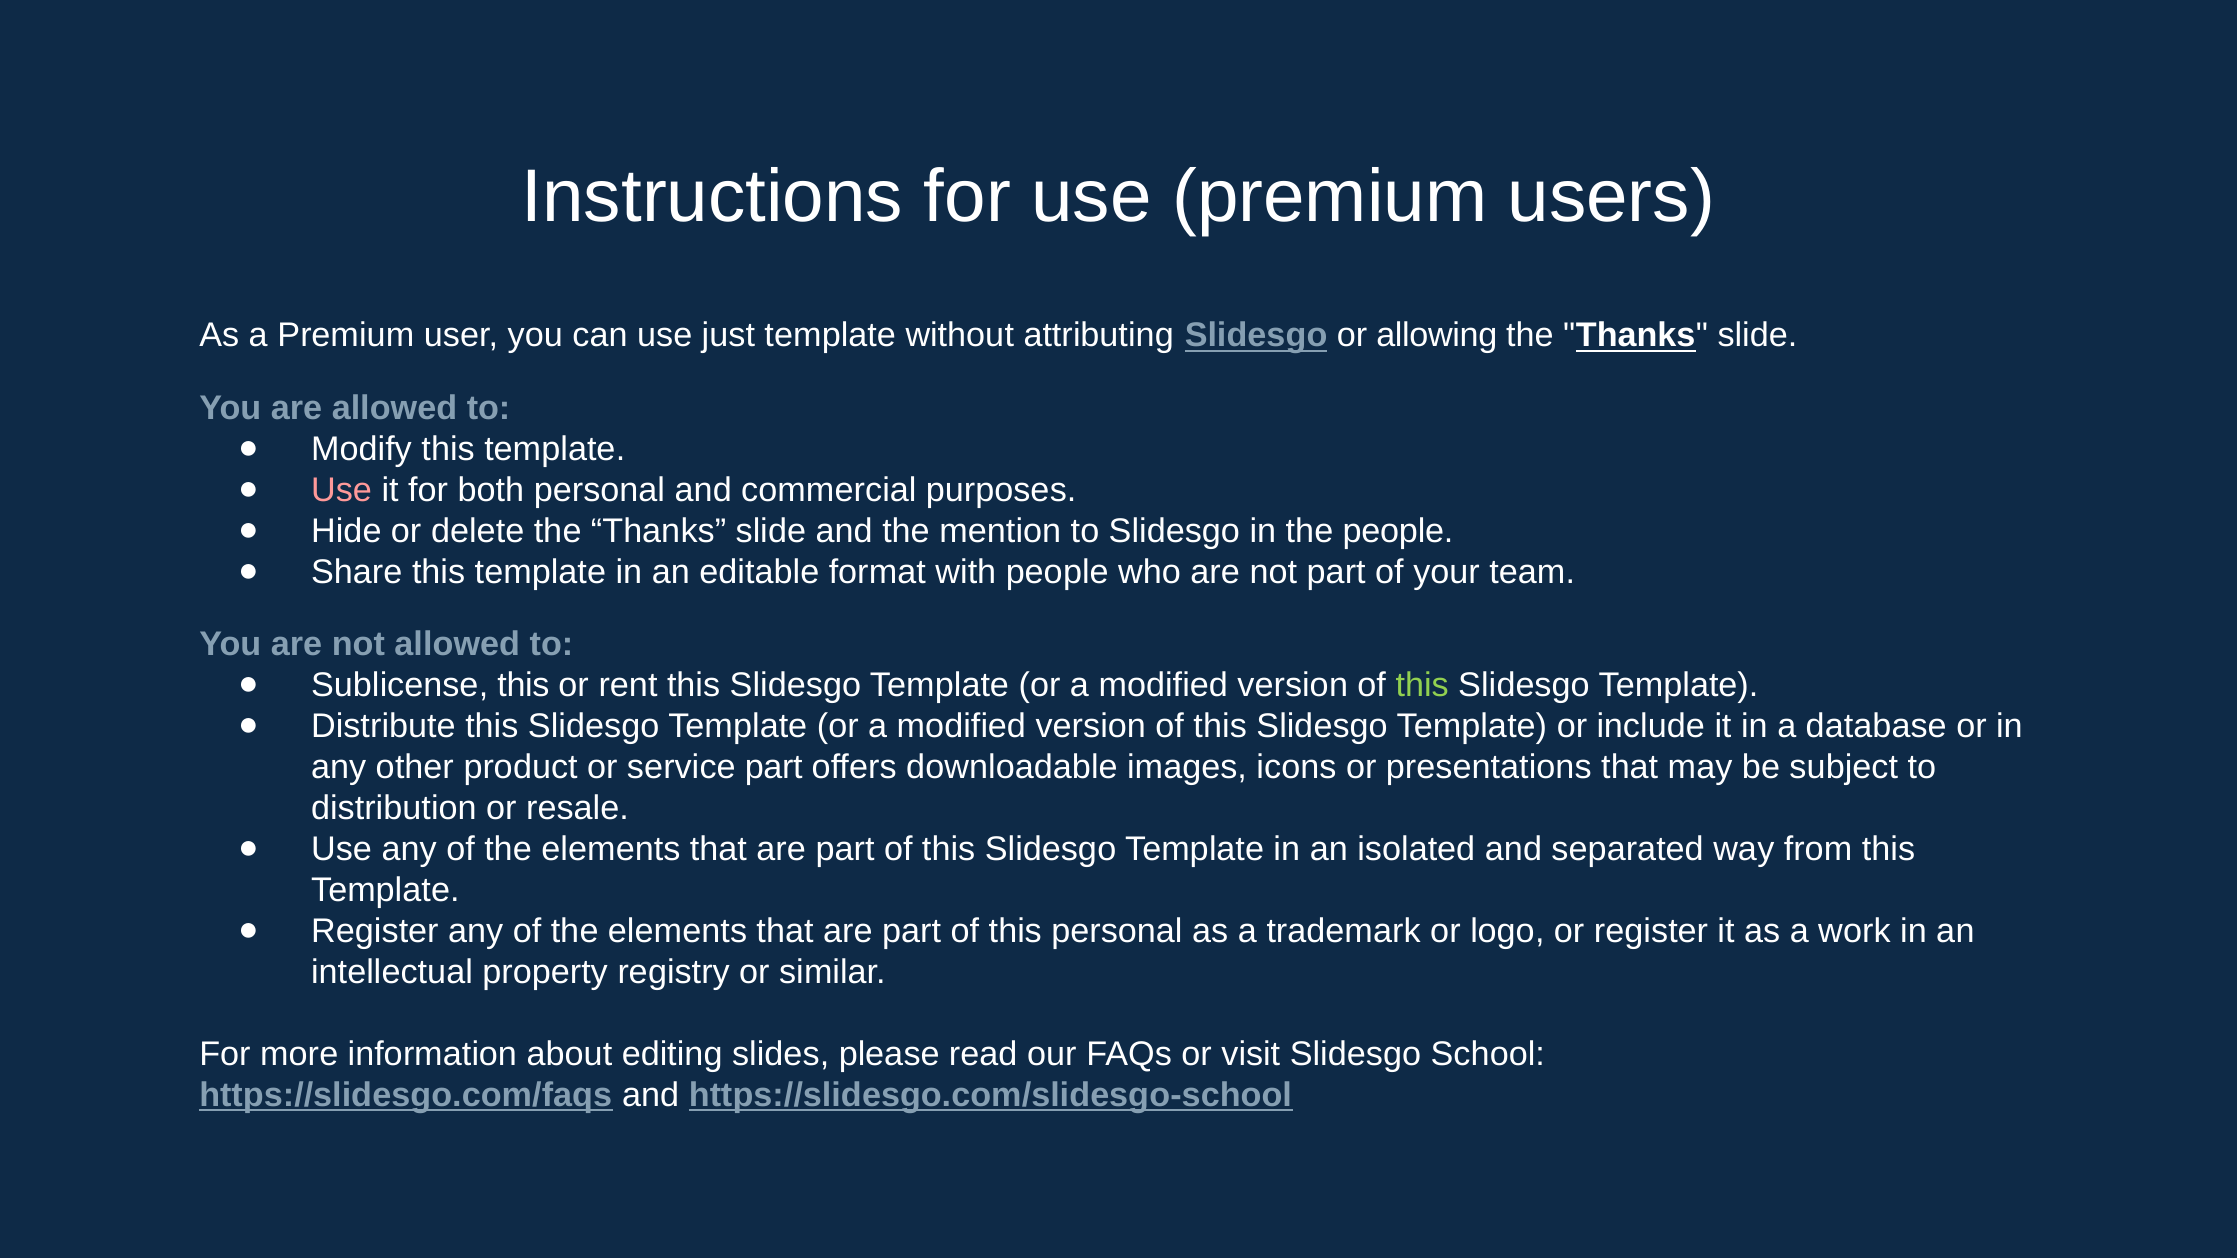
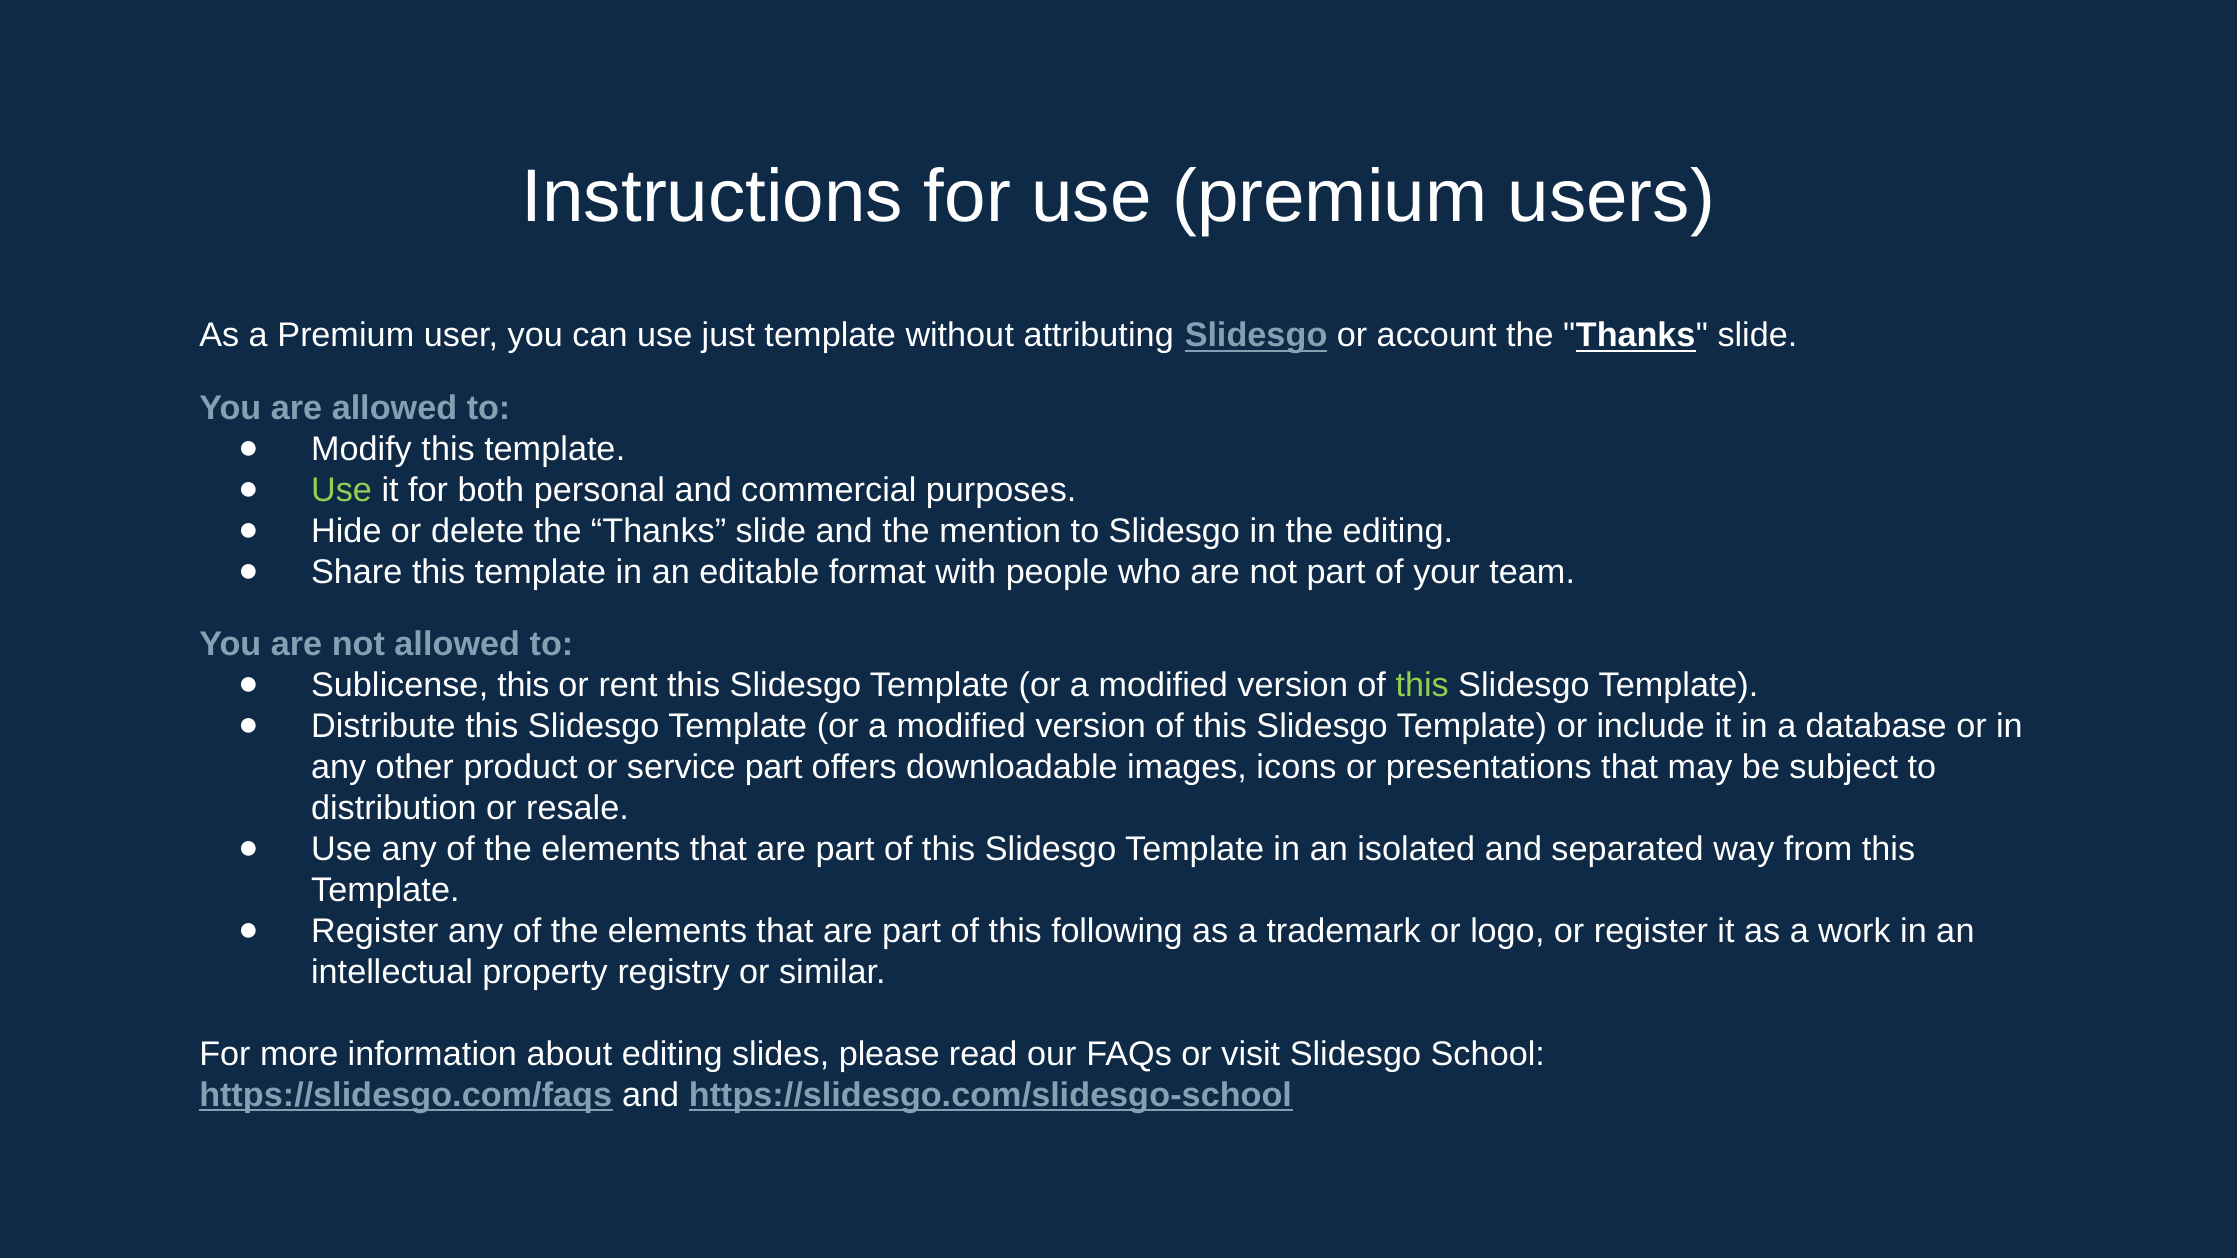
allowing: allowing -> account (1437, 336)
Use colour: pink -> light green (342, 490)
the people: people -> editing (1398, 531)
this personal: personal -> following (1117, 932)
